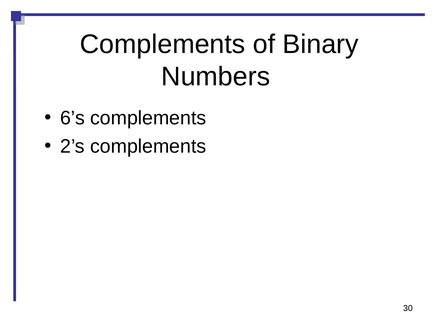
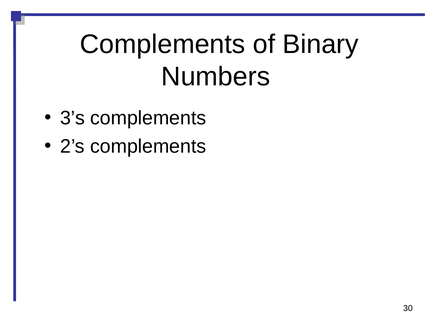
6’s: 6’s -> 3’s (73, 118)
